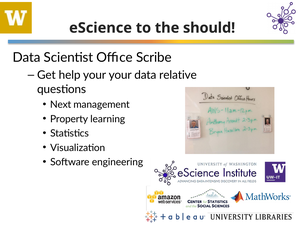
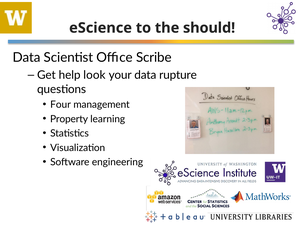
help your: your -> look (94, 75)
relative: relative -> rupture (178, 75)
Next: Next -> Four (61, 105)
